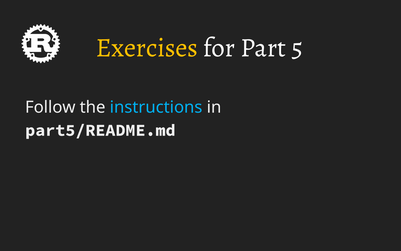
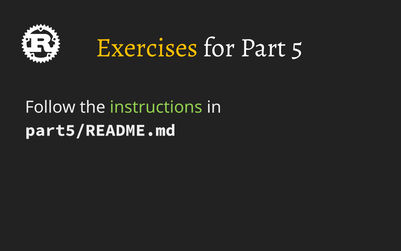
instructions colour: light blue -> light green (156, 107)
